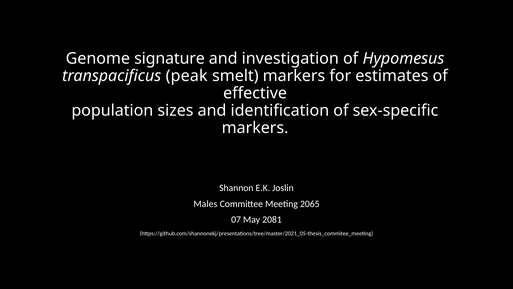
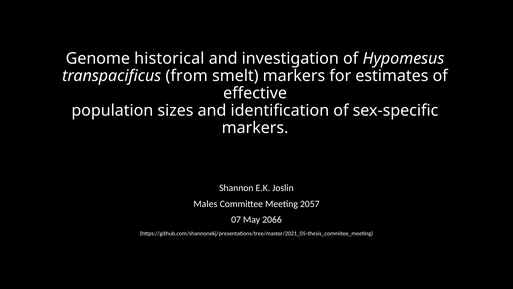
signature: signature -> historical (169, 58)
peak: peak -> from (187, 76)
2065: 2065 -> 2057 (310, 204)
2081: 2081 -> 2066 (272, 219)
